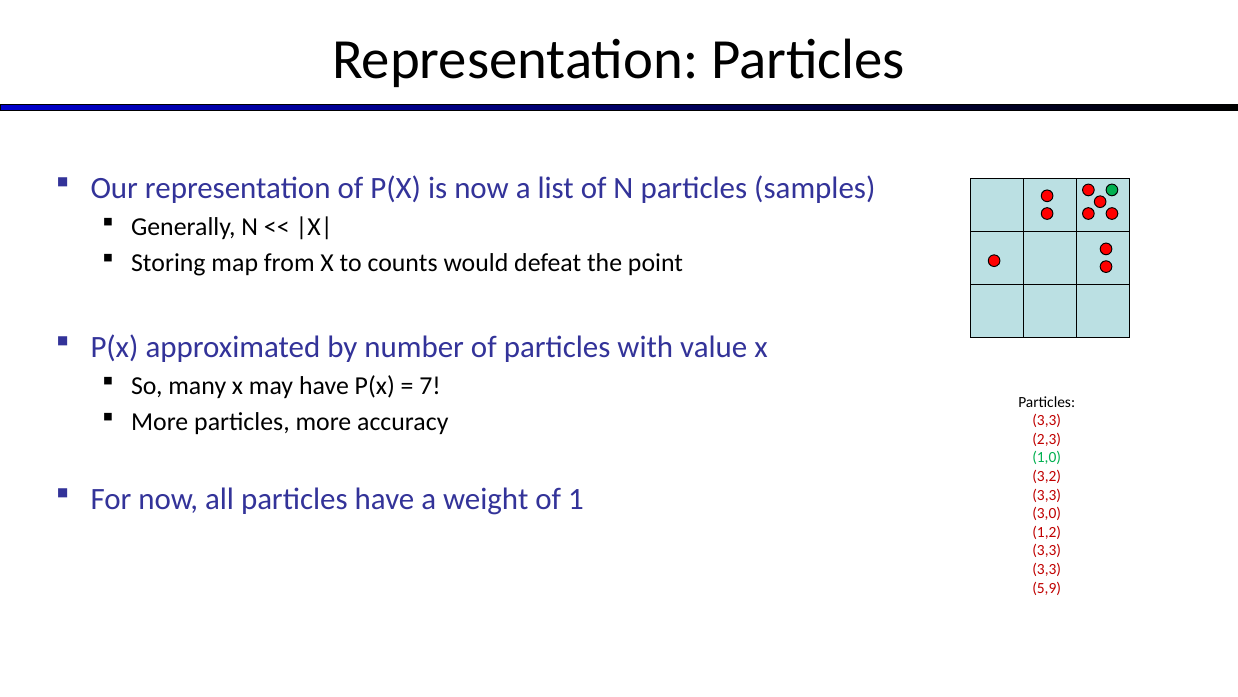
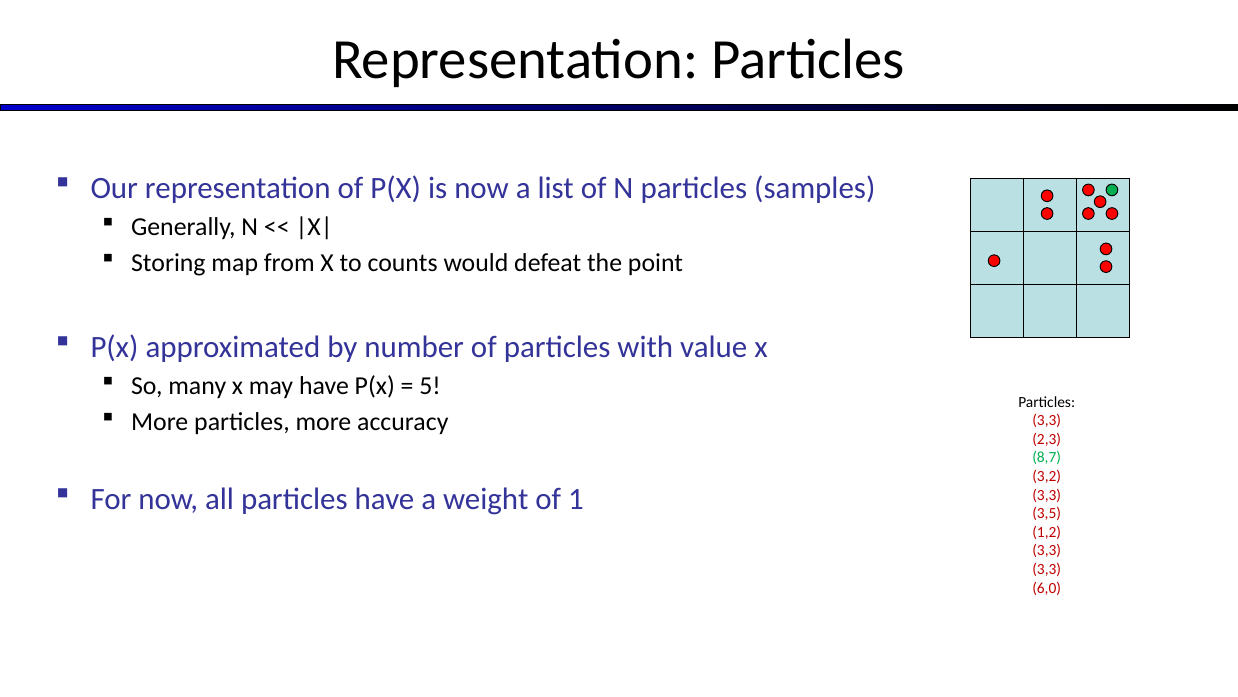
7: 7 -> 5 (430, 386)
1,0: 1,0 -> 8,7 (1047, 457)
3,0: 3,0 -> 3,5 (1047, 513)
5,9: 5,9 -> 6,0 (1047, 587)
